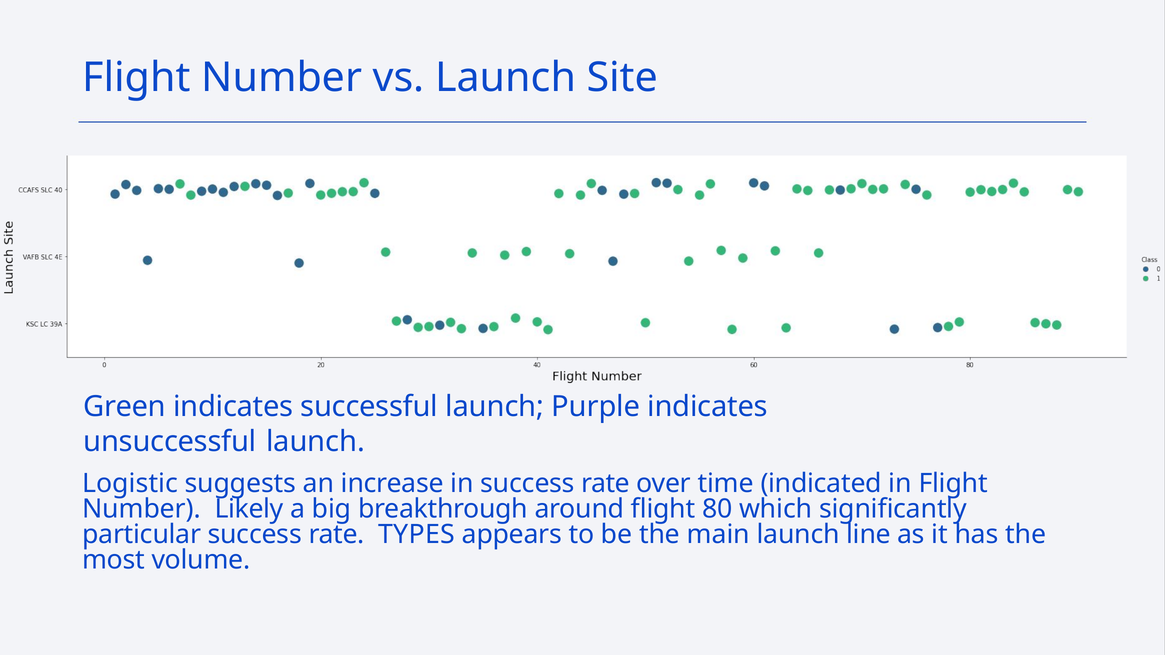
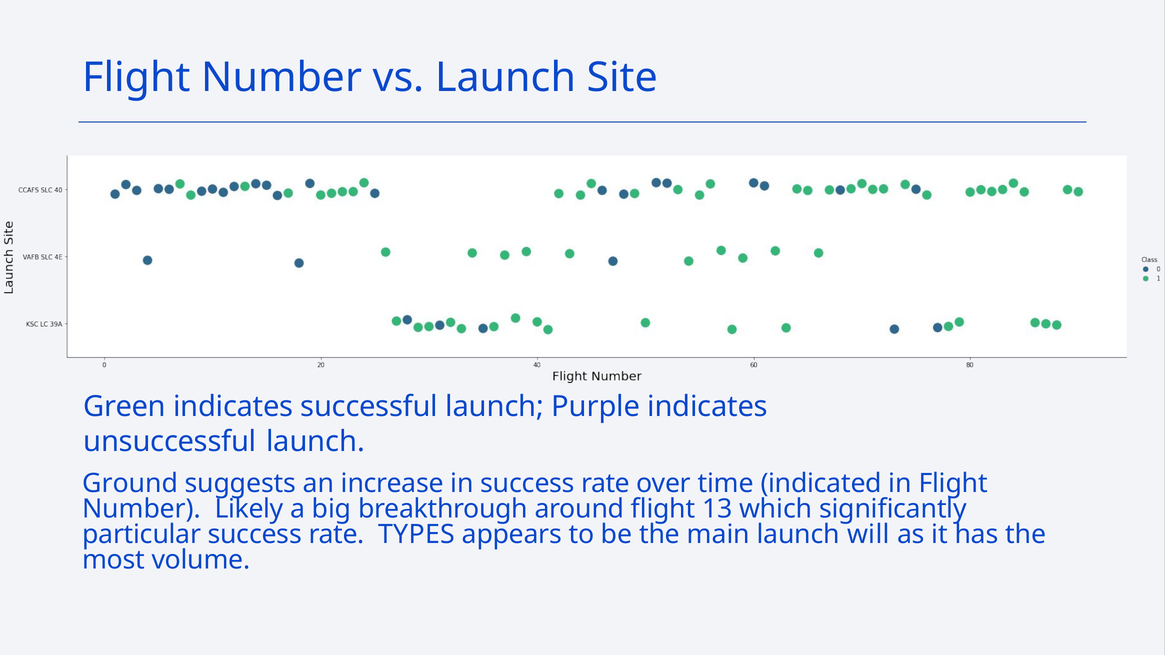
Logistic: Logistic -> Ground (130, 484)
80: 80 -> 13 (717, 509)
line: line -> will (868, 535)
